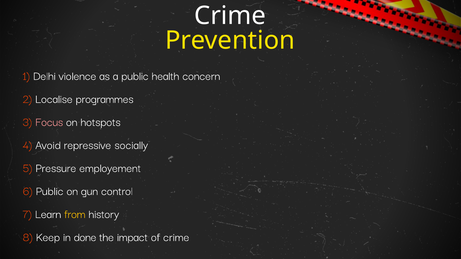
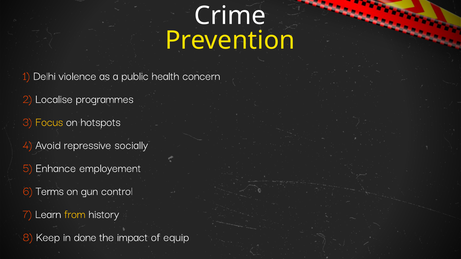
Focus colour: pink -> yellow (49, 122)
Pressure: Pressure -> Enhance (56, 168)
6 Public: Public -> Terms (50, 191)
of crime: crime -> equip (176, 237)
